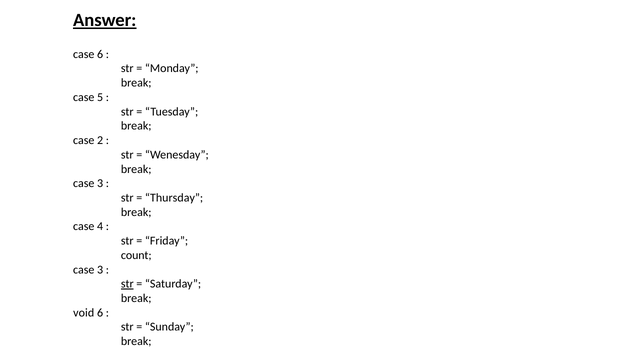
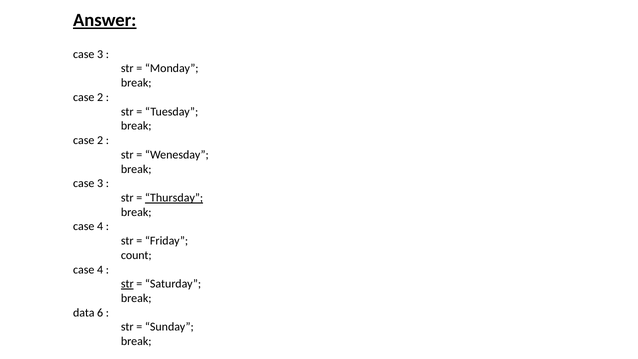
6: 6 -> 3 (100, 54)
5: 5 -> 2 (100, 97)
Thursday underline: none -> present (174, 198)
3: 3 -> 4 (100, 269)
void: void -> data (84, 313)
